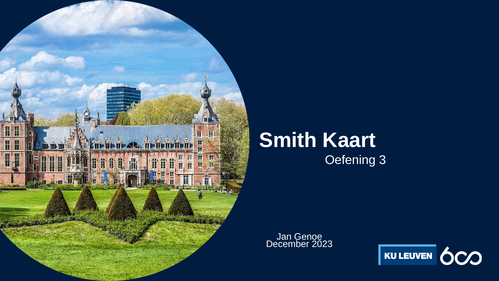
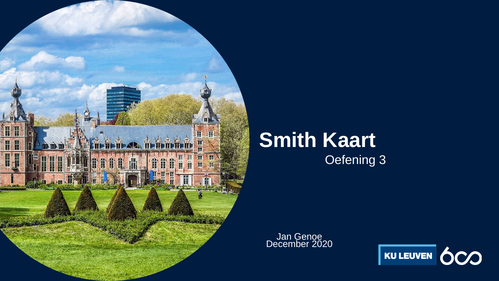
2023: 2023 -> 2020 (322, 244)
